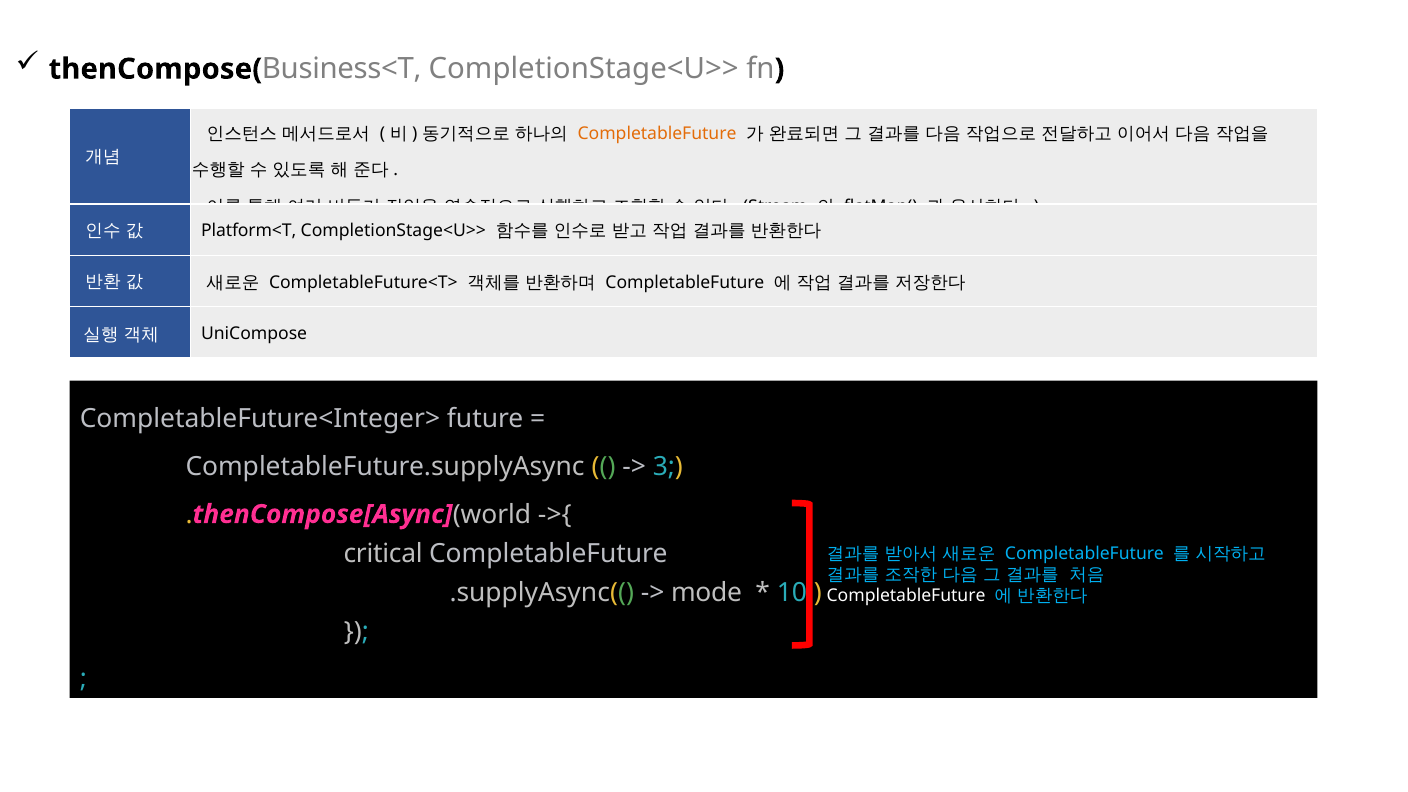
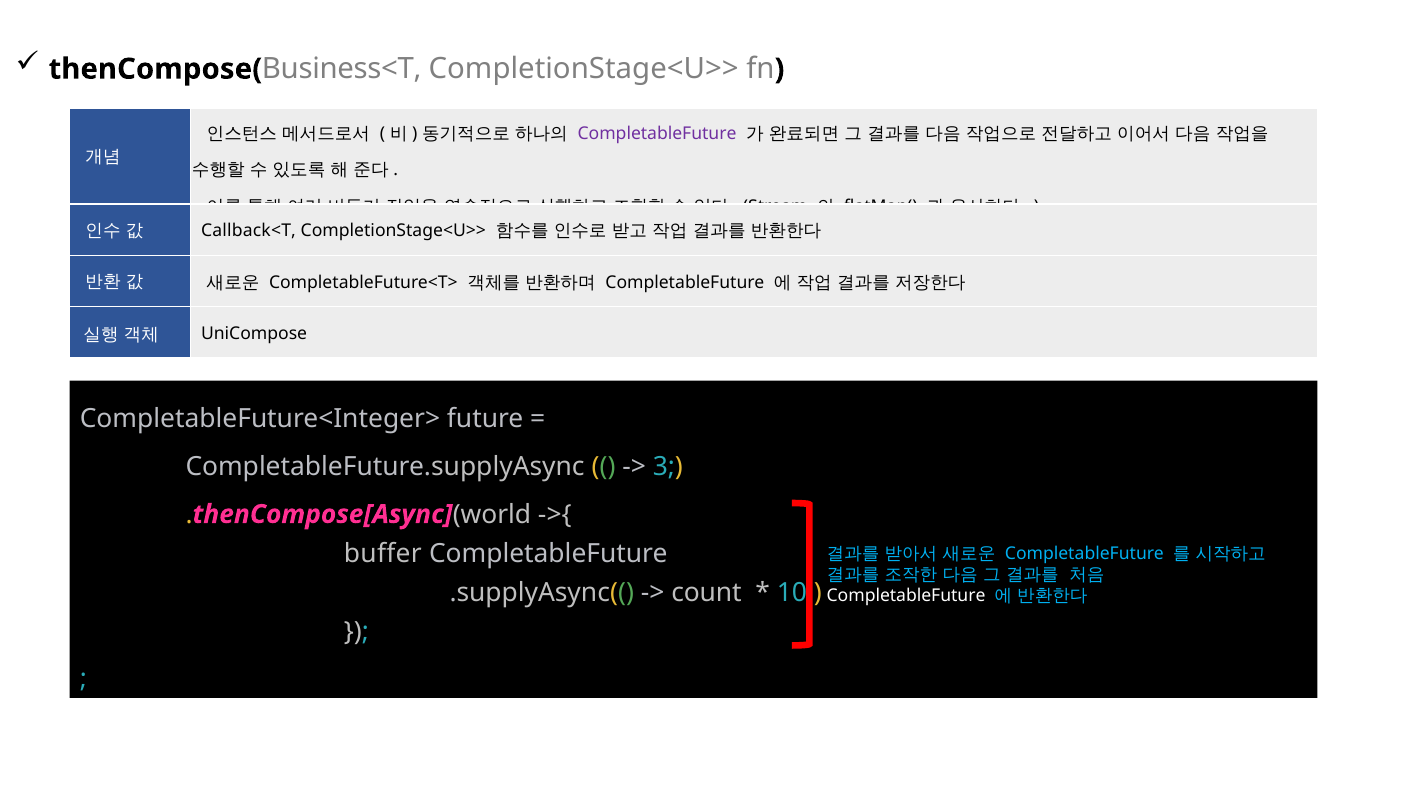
CompletableFuture colour: orange -> purple (657, 134)
Platform<T: Platform<T -> Callback<T (249, 231)
critical: critical -> buffer (383, 553)
mode: mode -> count (706, 592)
